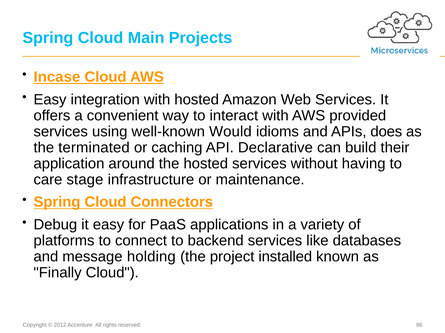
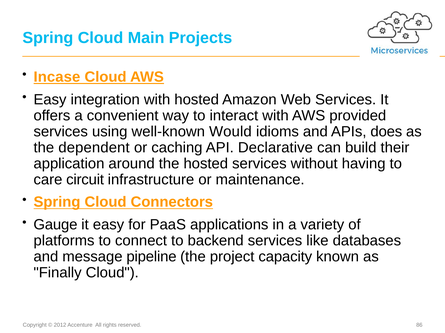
terminated: terminated -> dependent (94, 148)
stage: stage -> circuit (85, 180)
Debug: Debug -> Gauge (55, 225)
holding: holding -> pipeline (151, 257)
installed: installed -> capacity (285, 257)
